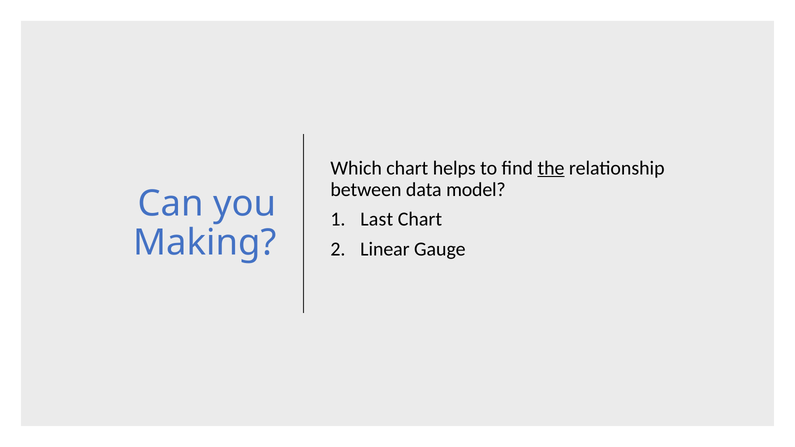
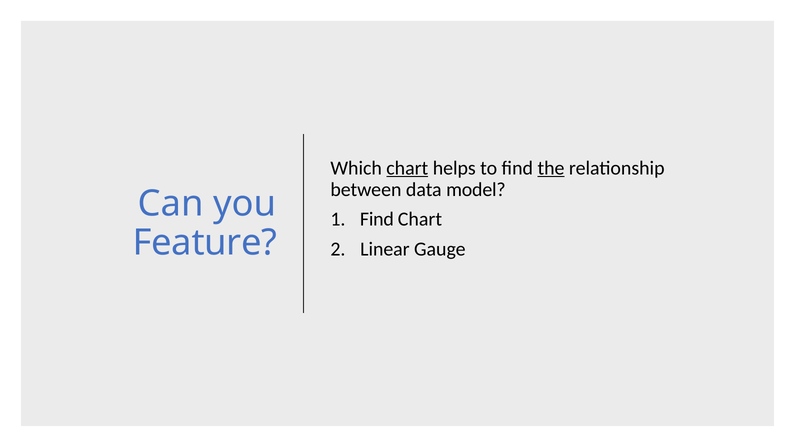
chart underline: none -> present (407, 168)
Last: Last -> Find (377, 219)
Making: Making -> Feature (205, 243)
